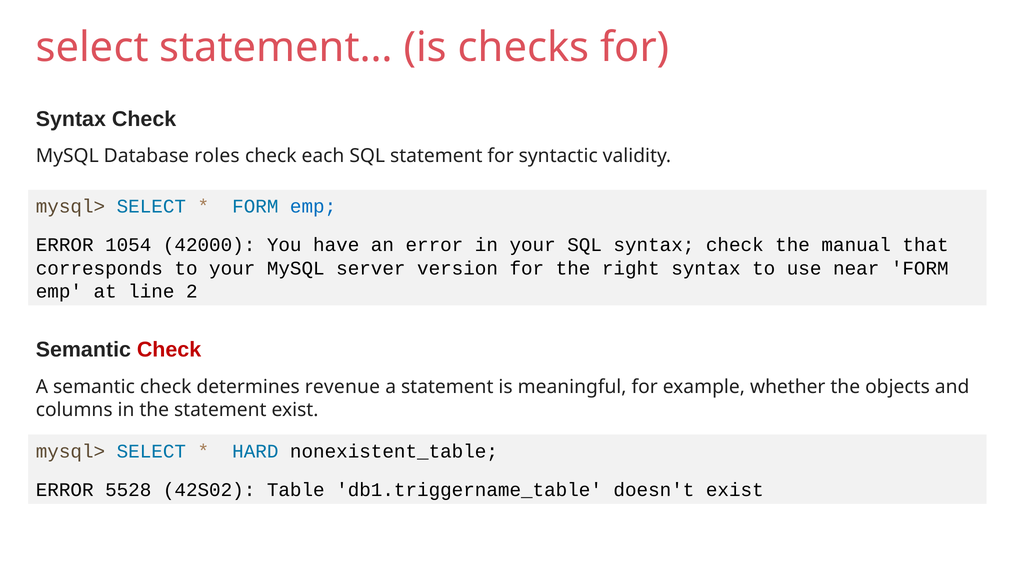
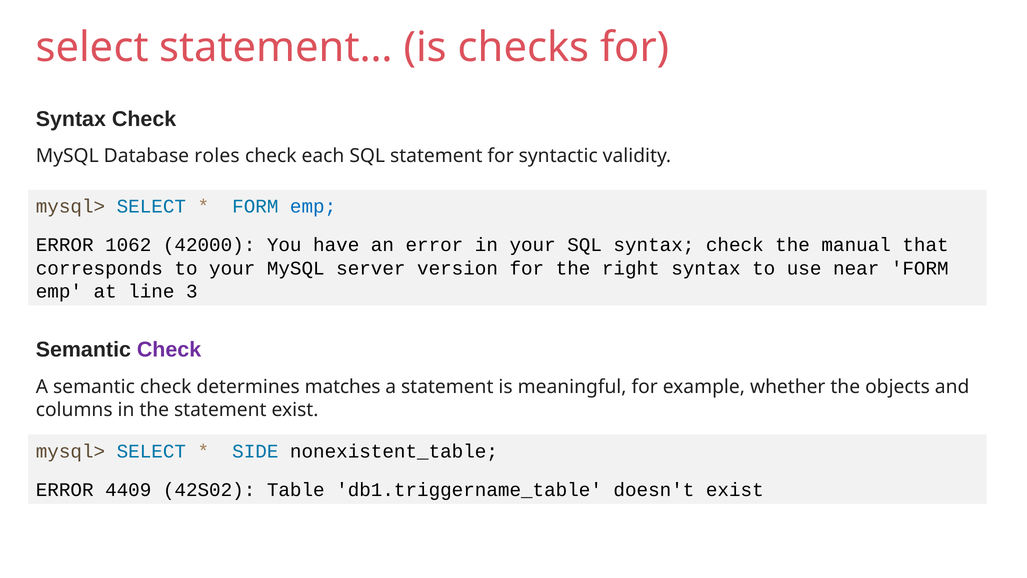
1054: 1054 -> 1062 (128, 245)
2: 2 -> 3 (192, 291)
Check colour: red -> purple (169, 349)
revenue: revenue -> matches (343, 387)
HARD: HARD -> SIDE (255, 451)
5528: 5528 -> 4409 (128, 490)
